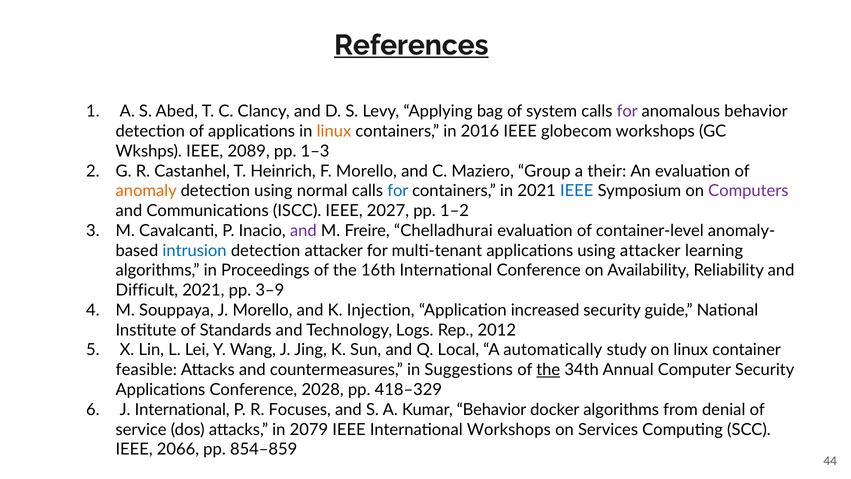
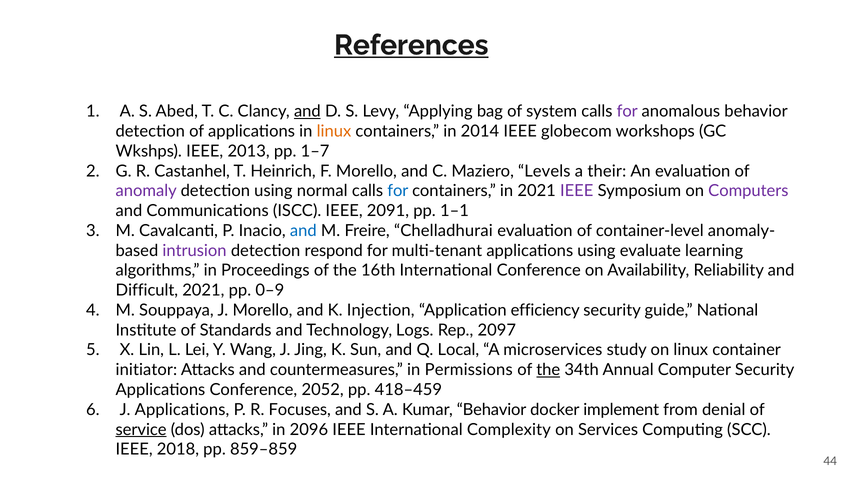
and underline: none -> present (307, 111)
2016: 2016 -> 2014 (480, 131)
2089: 2089 -> 2013 (249, 151)
1–3: 1–3 -> 1–7 (315, 151)
Group: Group -> Levels (544, 171)
anomaly colour: orange -> purple (146, 191)
IEEE colour: blue -> purple (577, 191)
2027: 2027 -> 2091 (388, 211)
1–2: 1–2 -> 1–1 (454, 211)
and colour: purple -> blue (303, 231)
intrusion colour: blue -> purple (195, 250)
detection attacker: attacker -> respond (334, 250)
using attacker: attacker -> evaluate (650, 250)
3–9: 3–9 -> 0–9 (270, 290)
increased: increased -> efficiency (545, 310)
2012: 2012 -> 2097 (497, 330)
automatically: automatically -> microservices (553, 350)
feasible: feasible -> initiator (146, 370)
Suggestions: Suggestions -> Permissions (469, 370)
2028: 2028 -> 2052 (323, 390)
418–329: 418–329 -> 418–459 (408, 390)
J International: International -> Applications (182, 409)
docker algorithms: algorithms -> implement (621, 409)
service underline: none -> present (141, 429)
2079: 2079 -> 2096 (309, 429)
International Workshops: Workshops -> Complexity (509, 429)
2066: 2066 -> 2018 (178, 449)
854–859: 854–859 -> 859–859 (264, 449)
